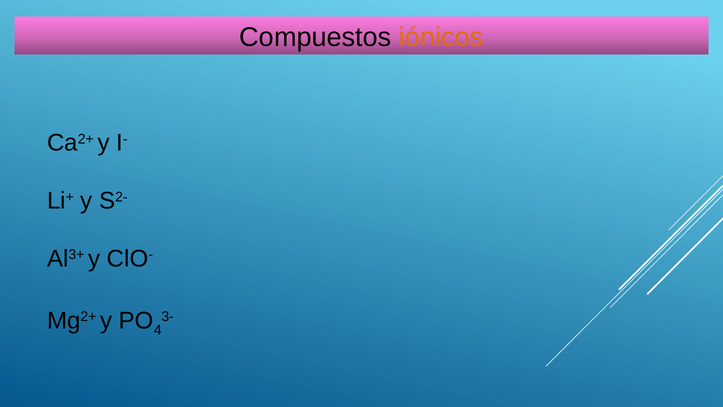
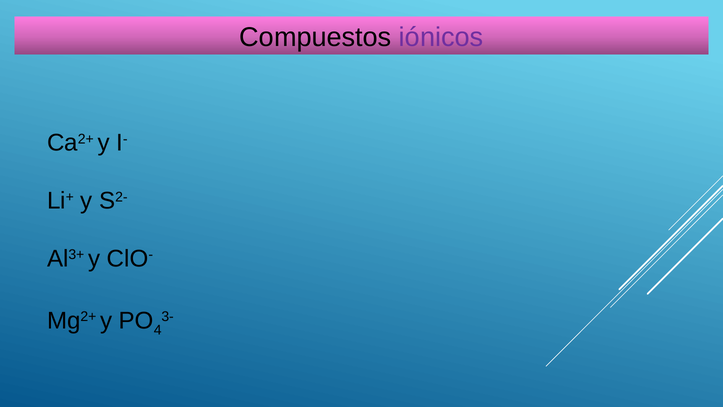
iónicos colour: orange -> purple (441, 38)
